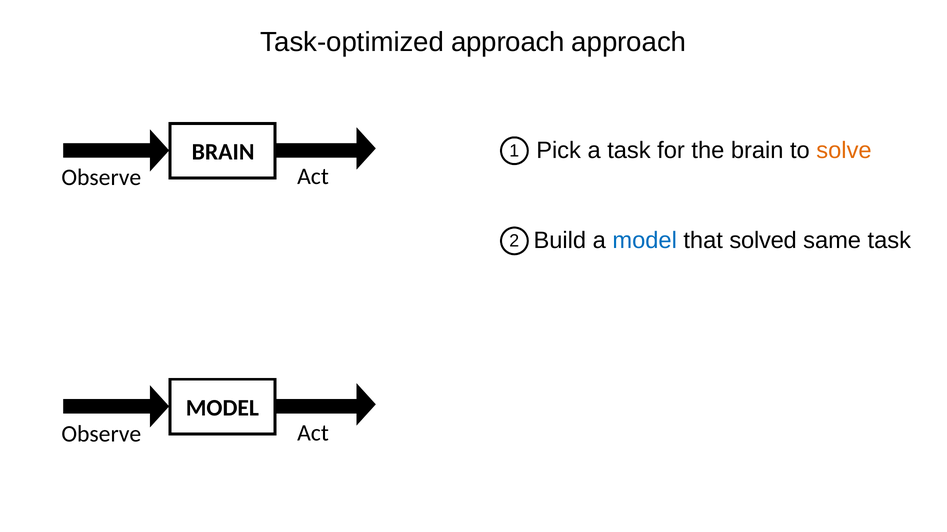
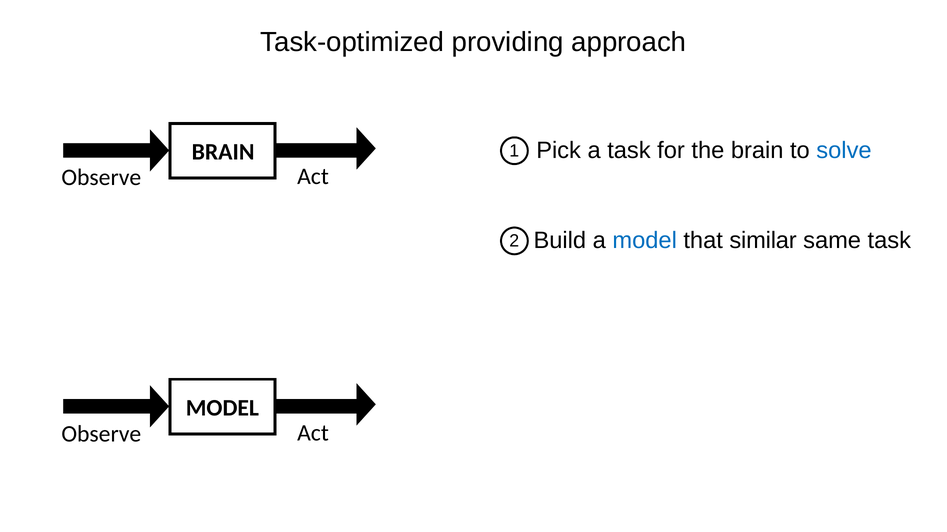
Task-optimized approach: approach -> providing (508, 42)
solve colour: orange -> blue (844, 151)
solved: solved -> similar (763, 241)
